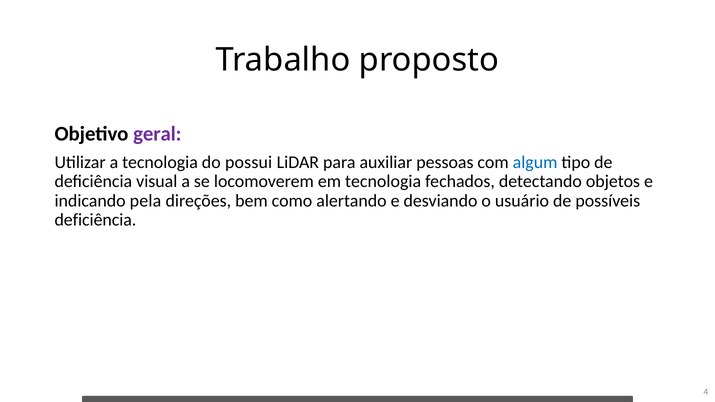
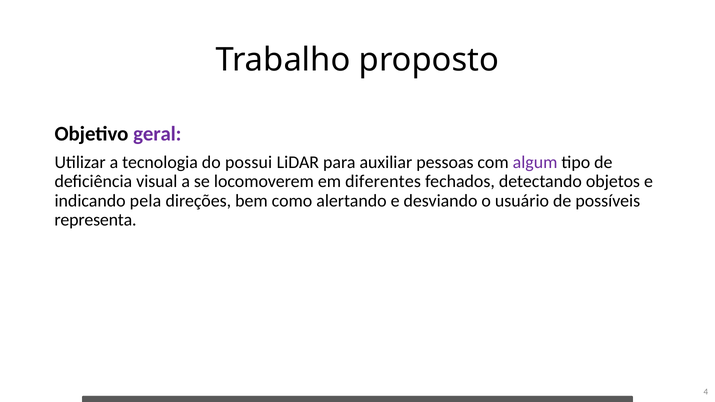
algum colour: blue -> purple (535, 162)
em tecnologia: tecnologia -> diferentes (383, 182)
deficiência: deficiência -> representa (95, 220)
